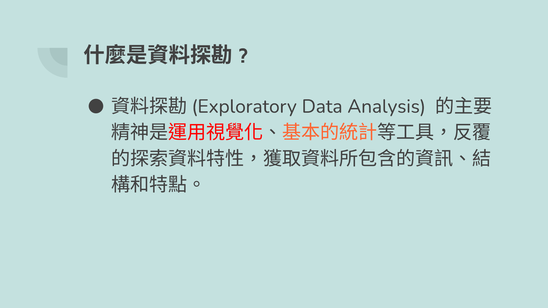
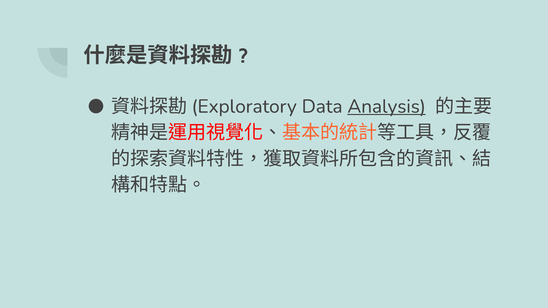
Analysis underline: none -> present (387, 106)
